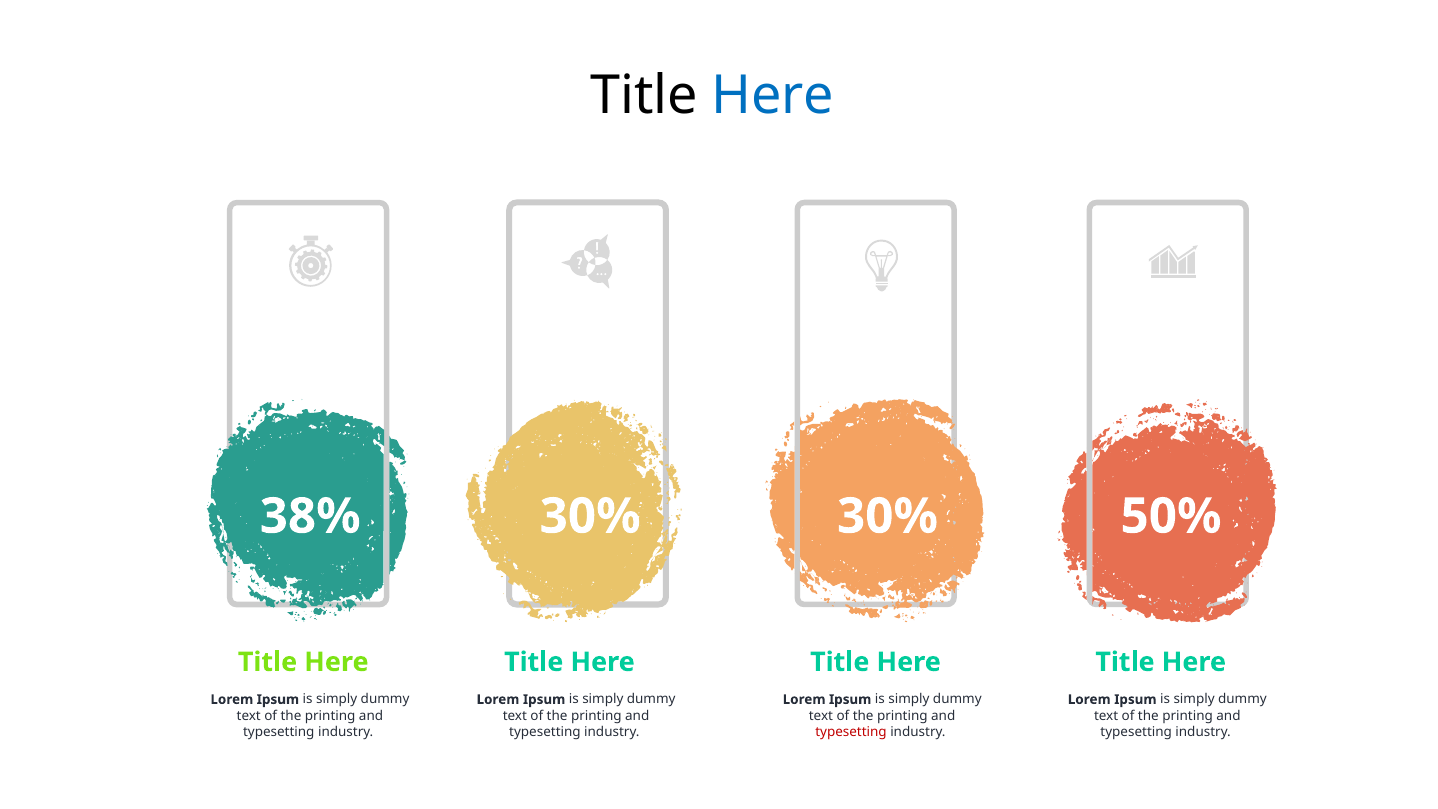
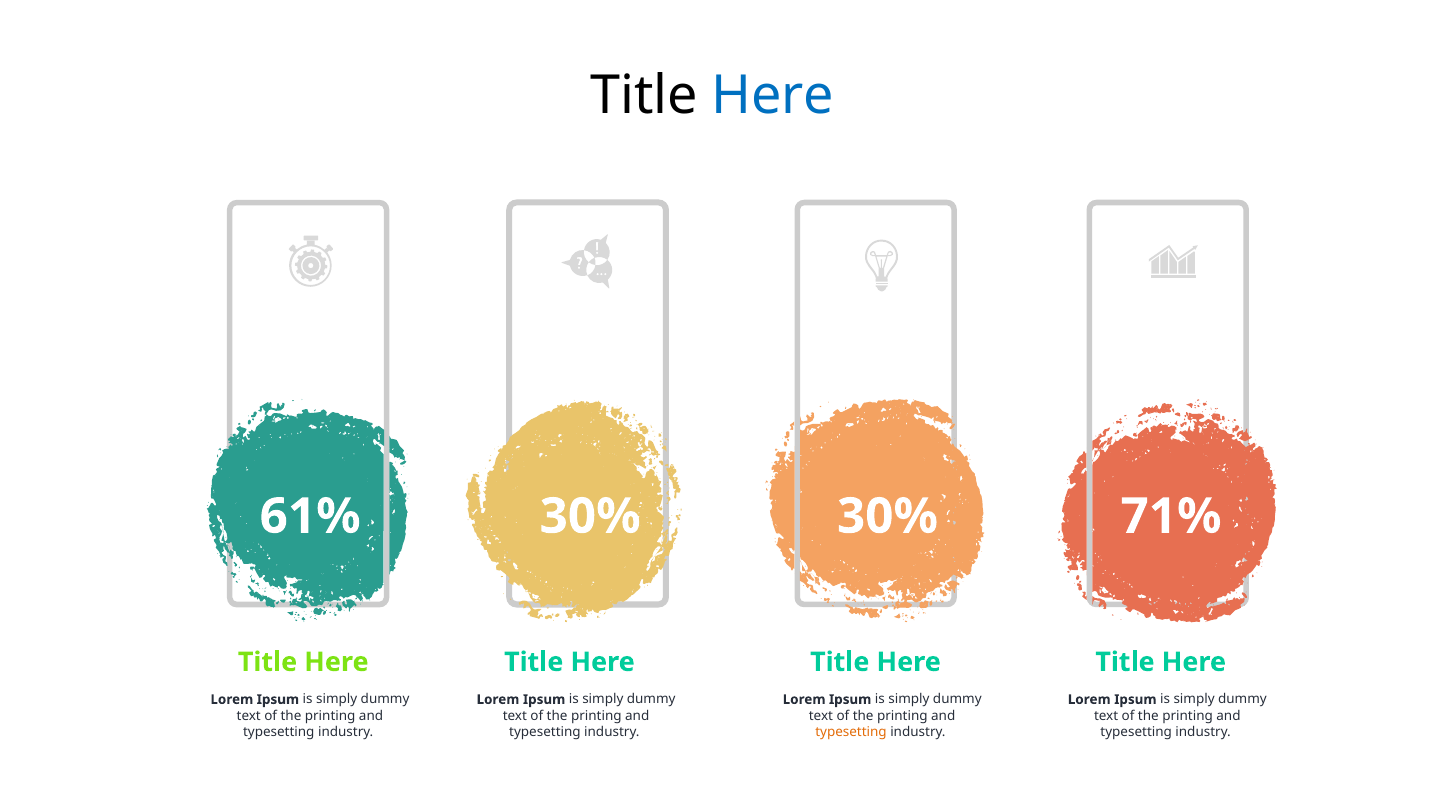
38%: 38% -> 61% (310, 516)
50%: 50% -> 71% (1171, 516)
typesetting colour: red -> orange (851, 732)
